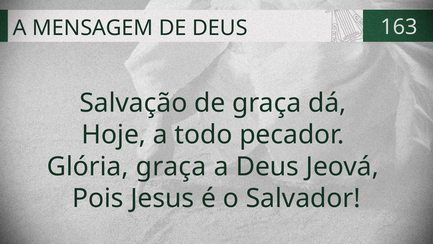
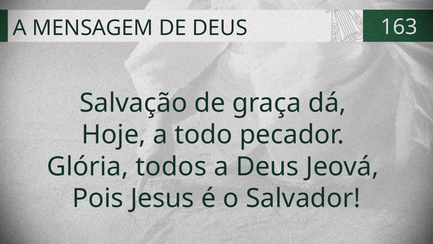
Glória graça: graça -> todos (171, 166)
